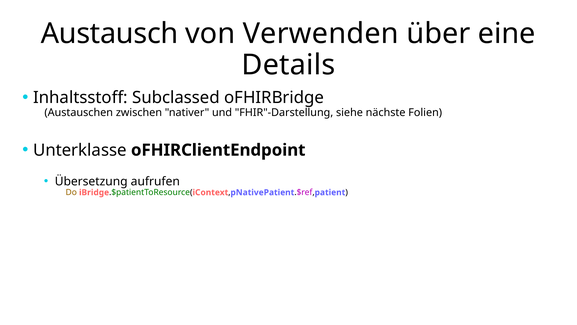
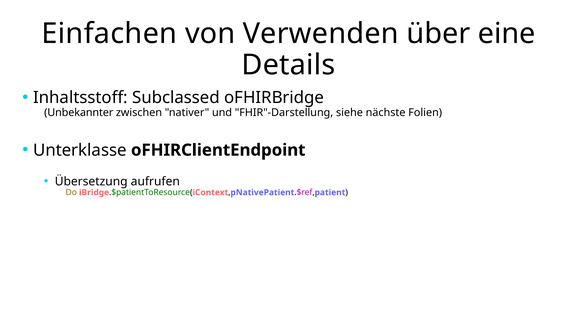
Austausch: Austausch -> Einfachen (109, 34)
Austauschen: Austauschen -> Unbekannter (79, 113)
